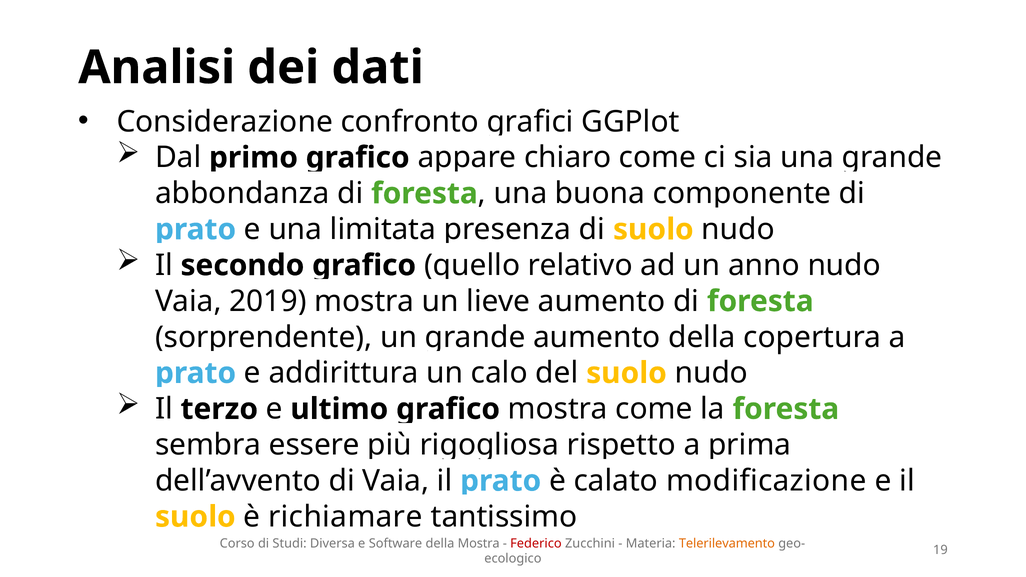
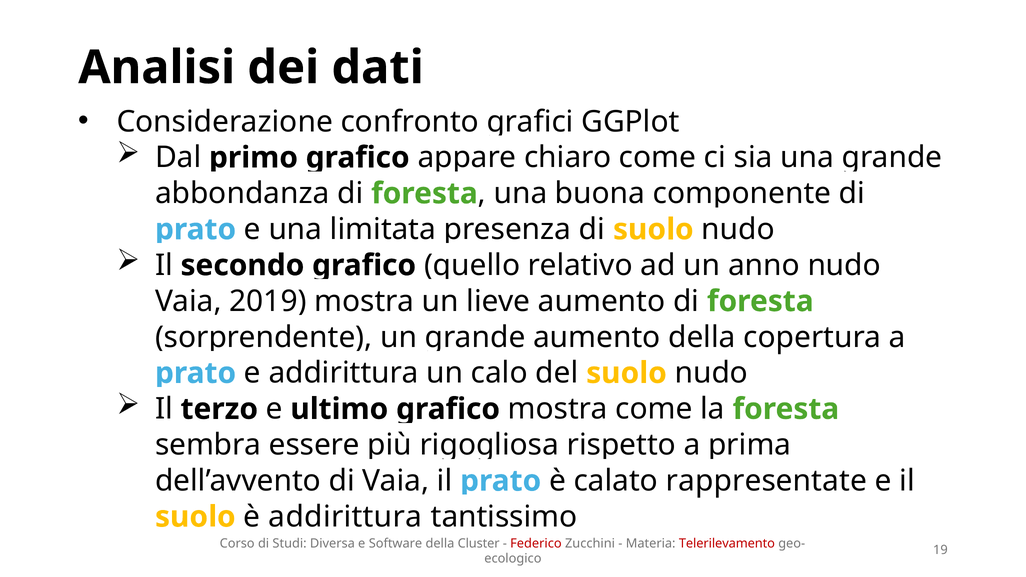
modificazione: modificazione -> rappresentate (766, 481)
è richiamare: richiamare -> addirittura (345, 517)
della Mostra: Mostra -> Cluster (479, 543)
Telerilevamento colour: orange -> red (727, 543)
